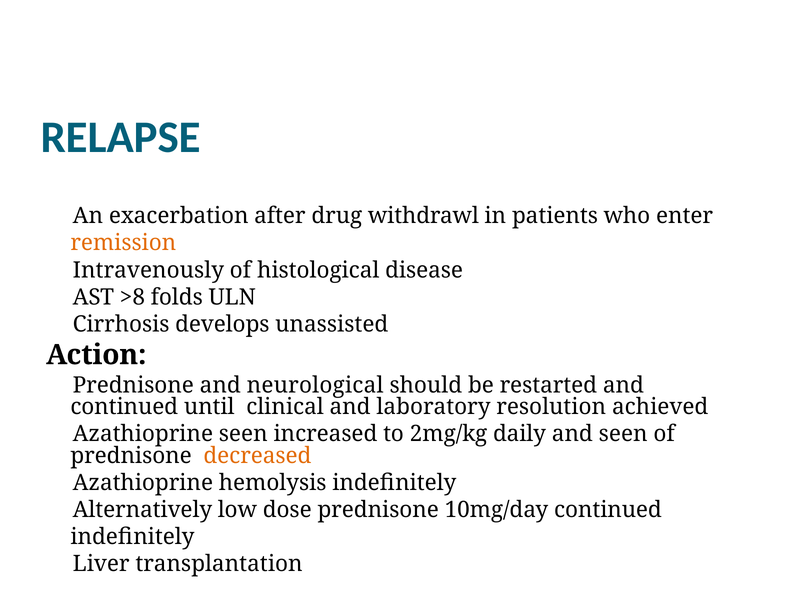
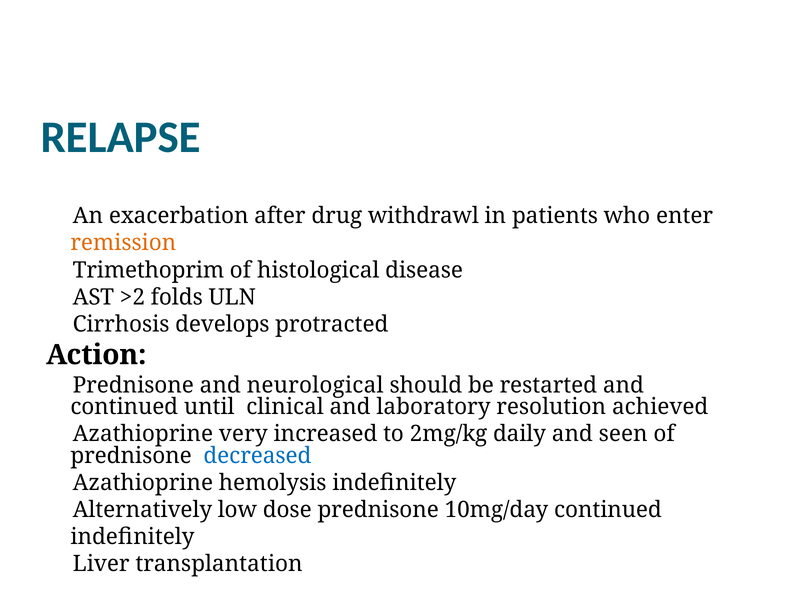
Intravenously: Intravenously -> Trimethoprim (148, 270)
>8: >8 -> >2 (132, 297)
unassisted: unassisted -> protracted (332, 324)
Azathioprine seen: seen -> very (243, 434)
decreased colour: orange -> blue (257, 455)
